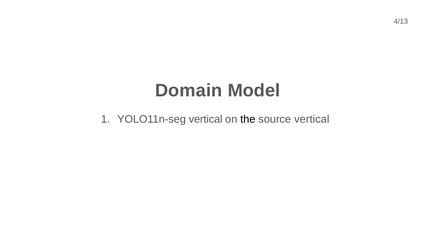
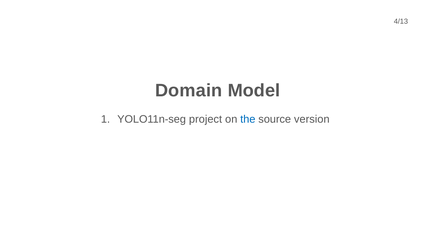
YOLO11n-seg vertical: vertical -> project (206, 119)
the colour: black -> blue (248, 119)
source vertical: vertical -> version (312, 119)
